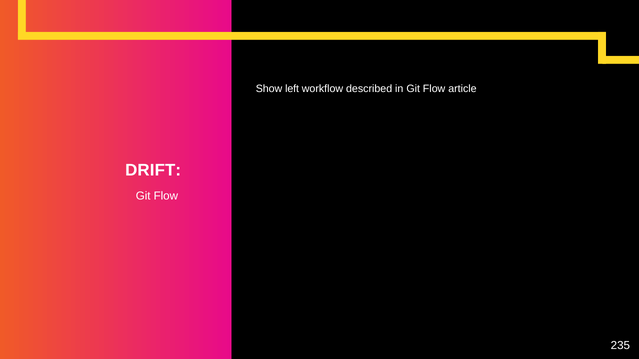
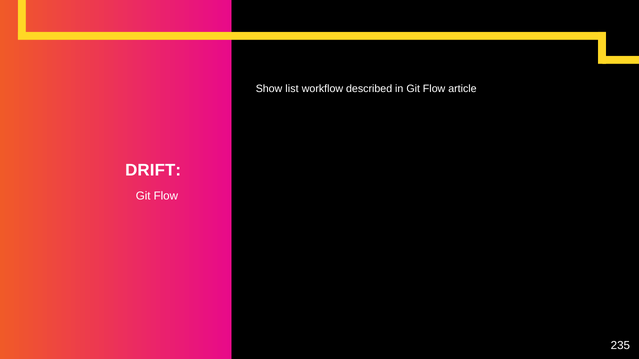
left: left -> list (292, 89)
